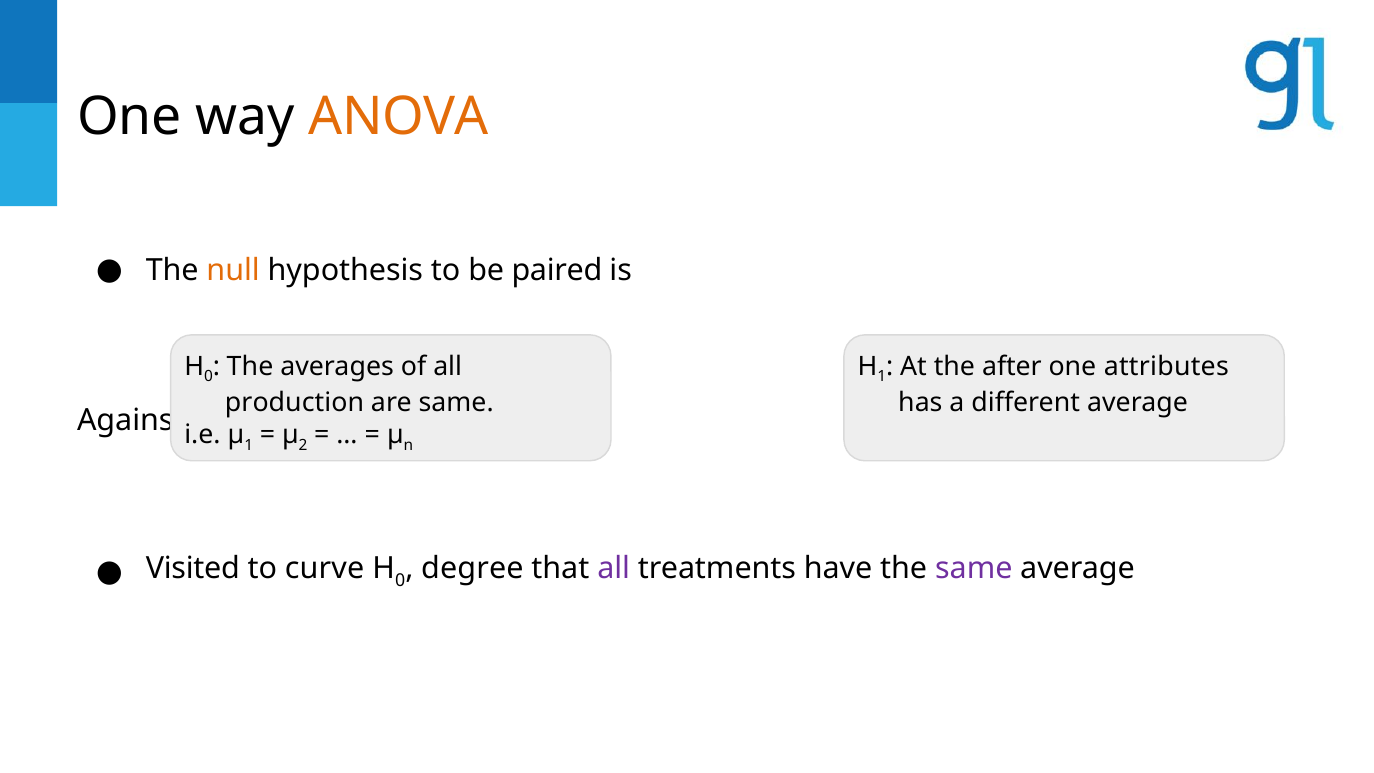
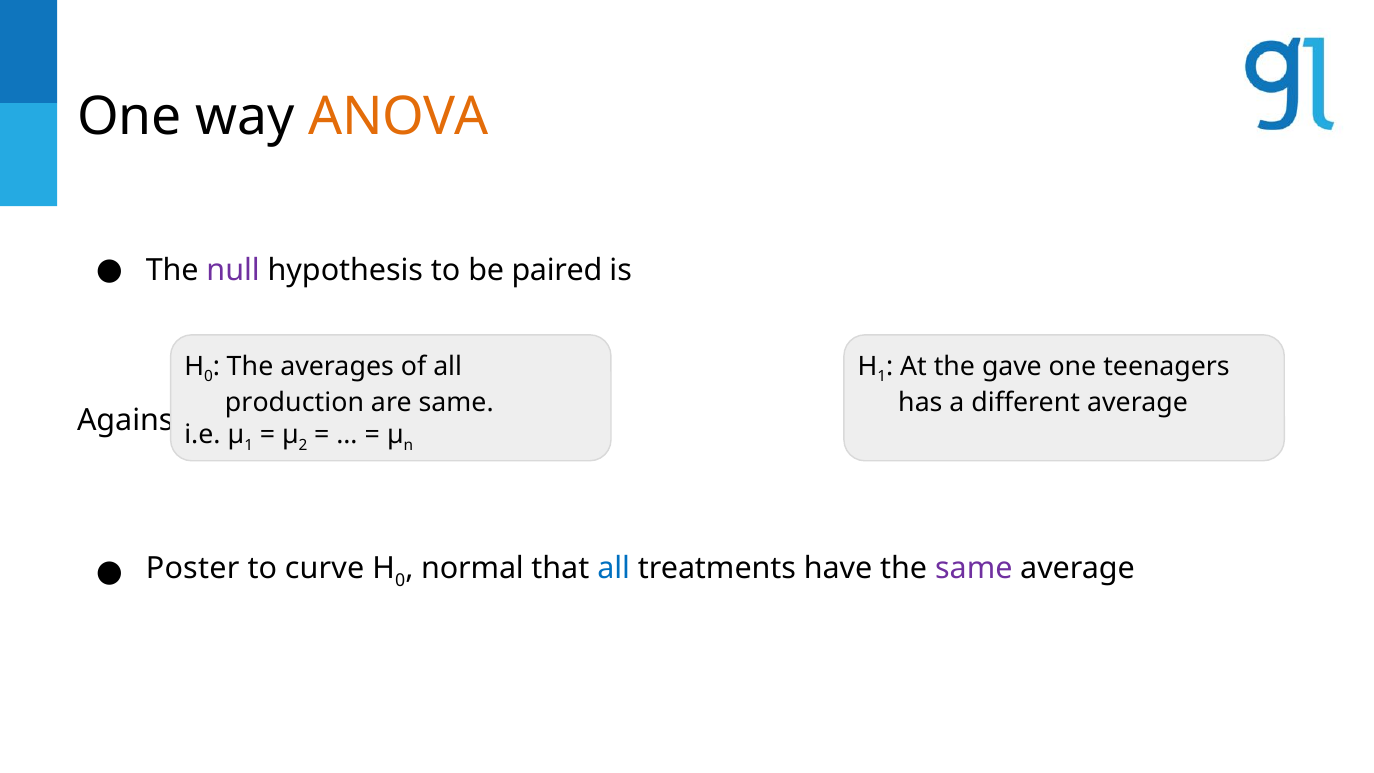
null colour: orange -> purple (233, 270)
after: after -> gave (1012, 366)
attributes: attributes -> teenagers (1166, 366)
Visited: Visited -> Poster (193, 569)
degree: degree -> normal (473, 569)
all colour: purple -> blue (614, 569)
